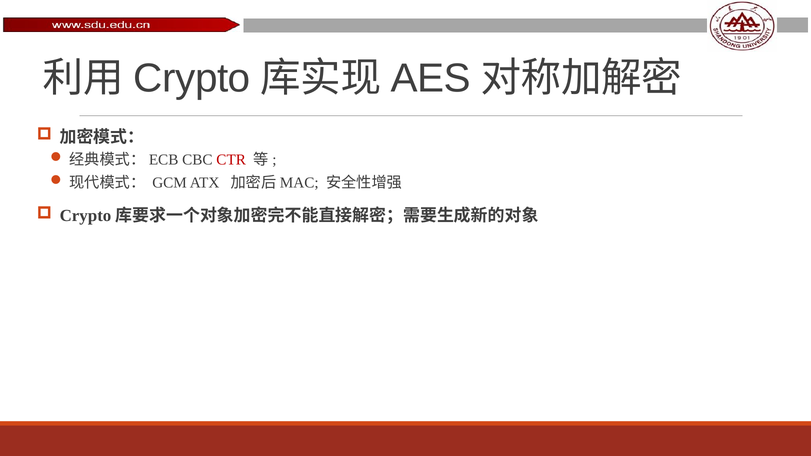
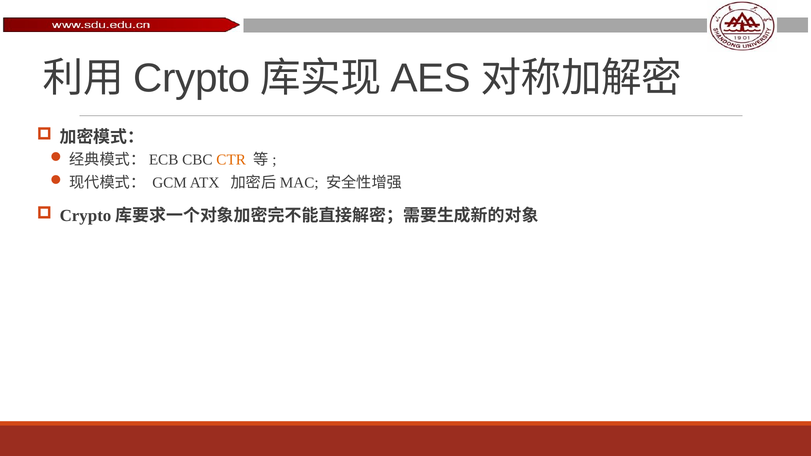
CTR colour: red -> orange (231, 160)
